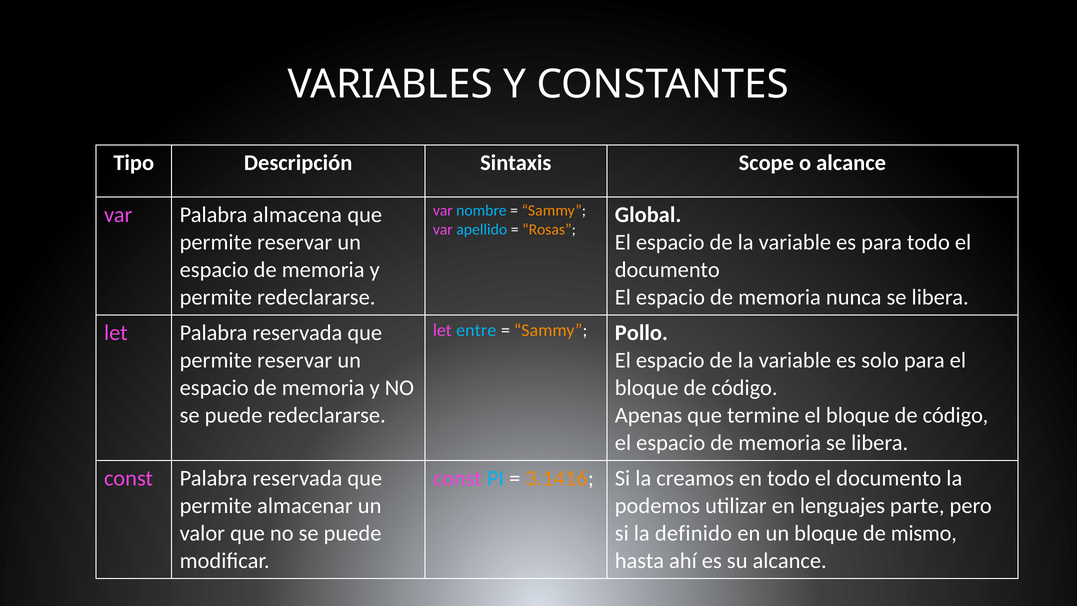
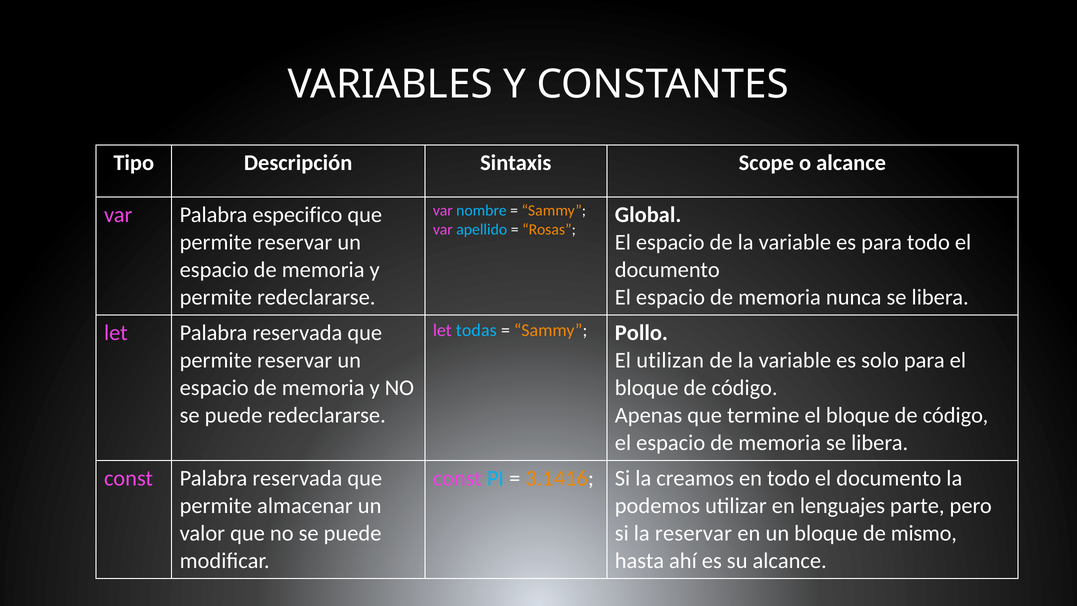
almacena: almacena -> especifico (297, 215)
entre: entre -> todas (476, 330)
espacio: espacio -> utilizan (670, 360)
la definido: definido -> reservar (693, 533)
